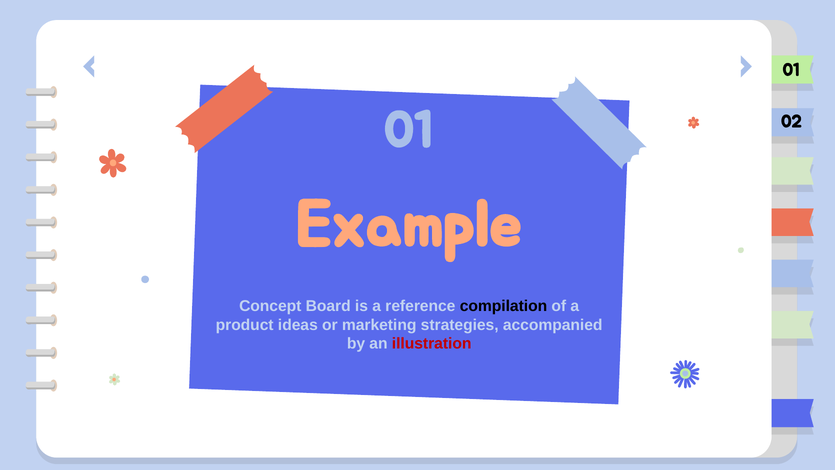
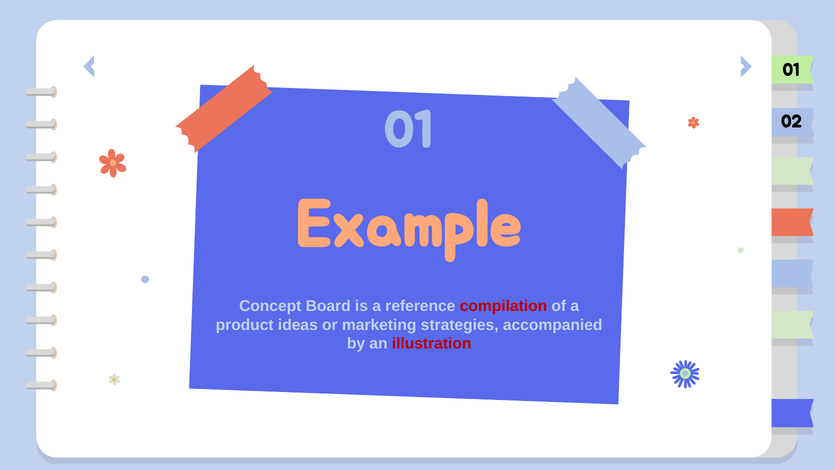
compilation colour: black -> red (503, 306)
